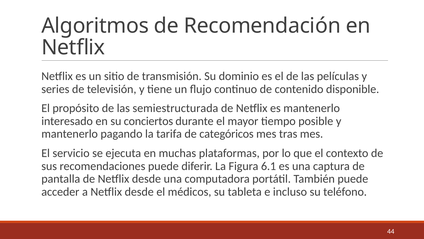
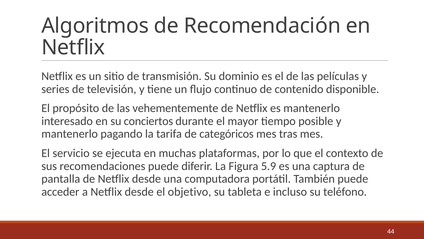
semiestructurada: semiestructurada -> vehementemente (175, 108)
6.1: 6.1 -> 5.9 (269, 166)
médicos: médicos -> objetivo (190, 192)
